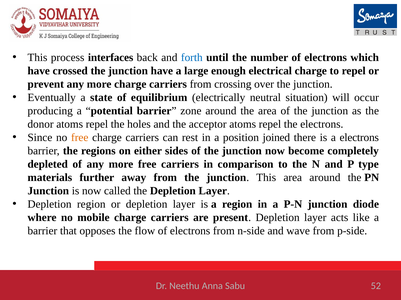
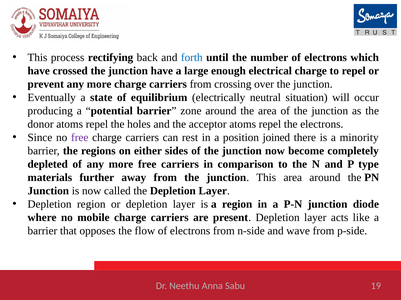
interfaces: interfaces -> rectifying (111, 58)
free colour: orange -> purple (80, 138)
a electrons: electrons -> minority (359, 138)
52: 52 -> 19 (376, 286)
